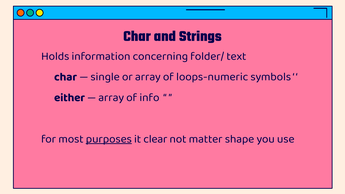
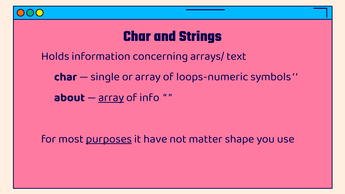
folder/: folder/ -> arrays/ (207, 56)
either: either -> about (69, 97)
array underline: none -> present (111, 97)
clear: clear -> have (155, 139)
